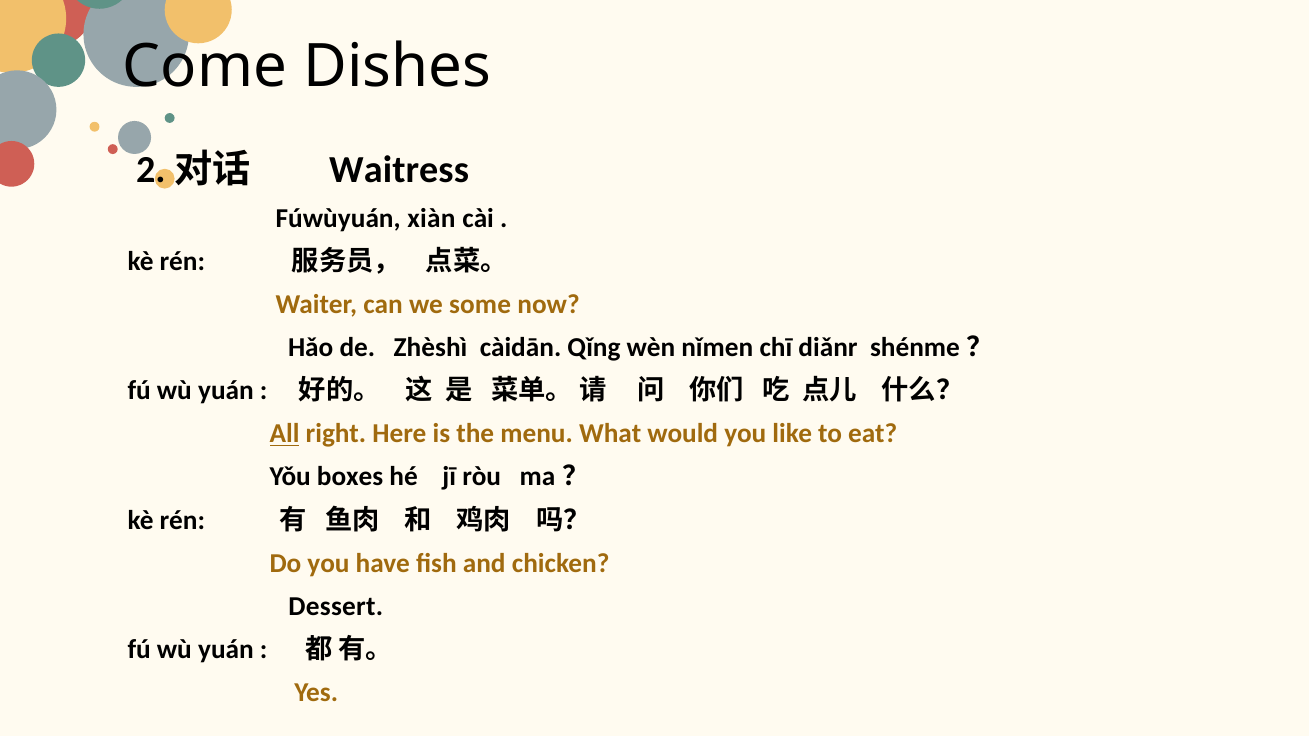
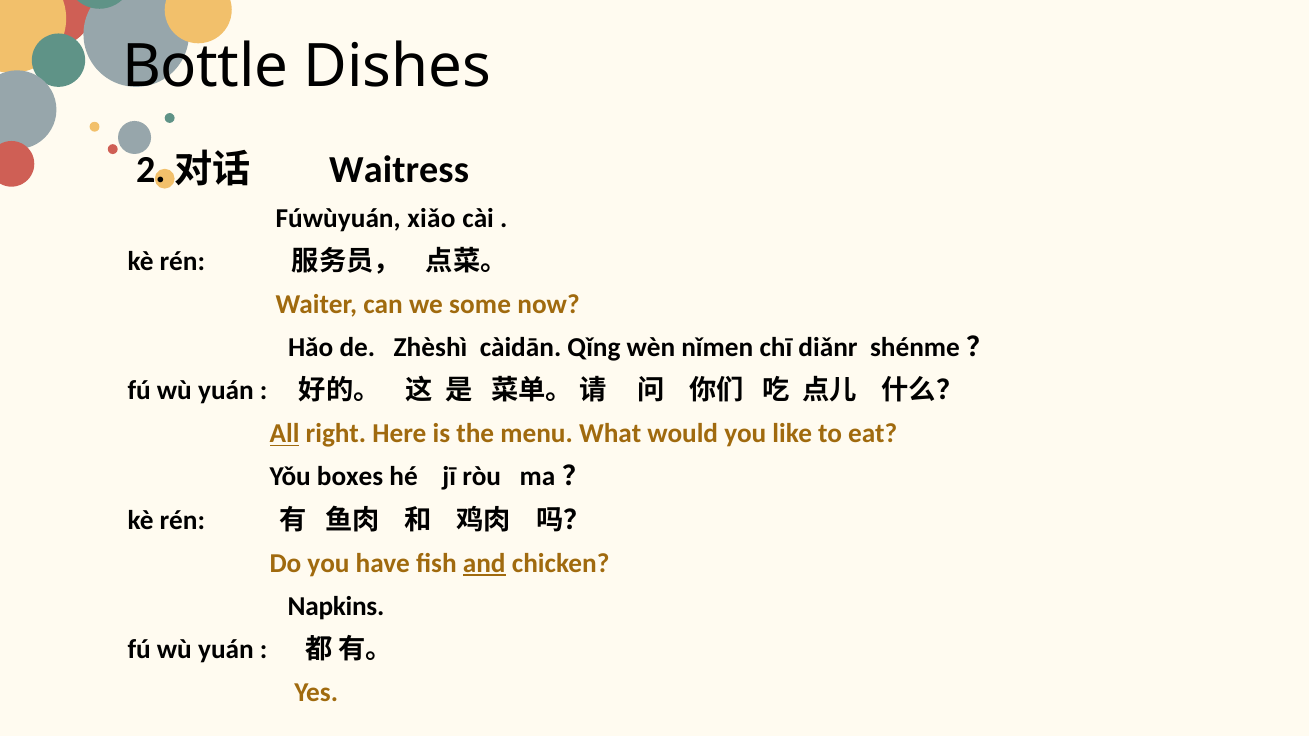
Come: Come -> Bottle (205, 66)
xiàn: xiàn -> xiǎo (431, 219)
and underline: none -> present (484, 563)
Dessert: Dessert -> Napkins (336, 606)
